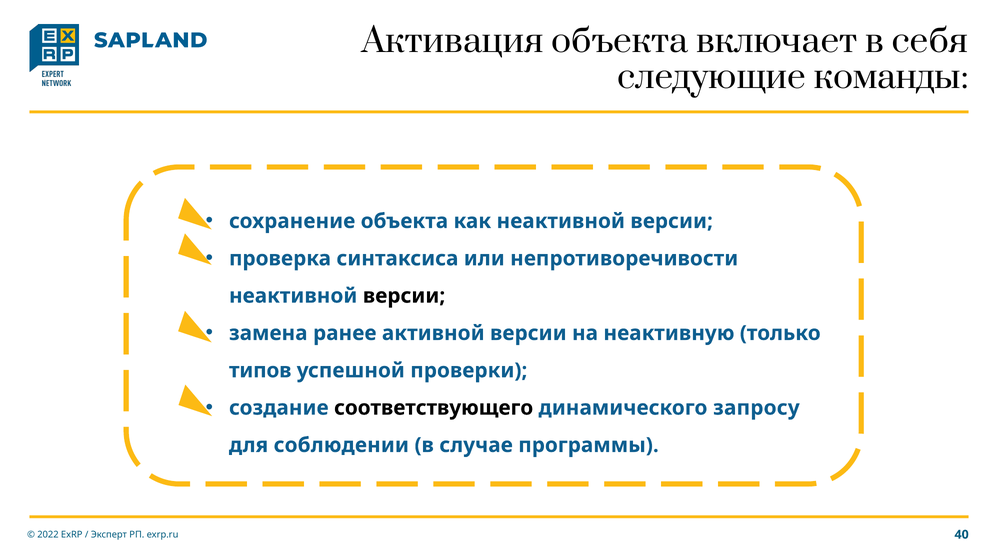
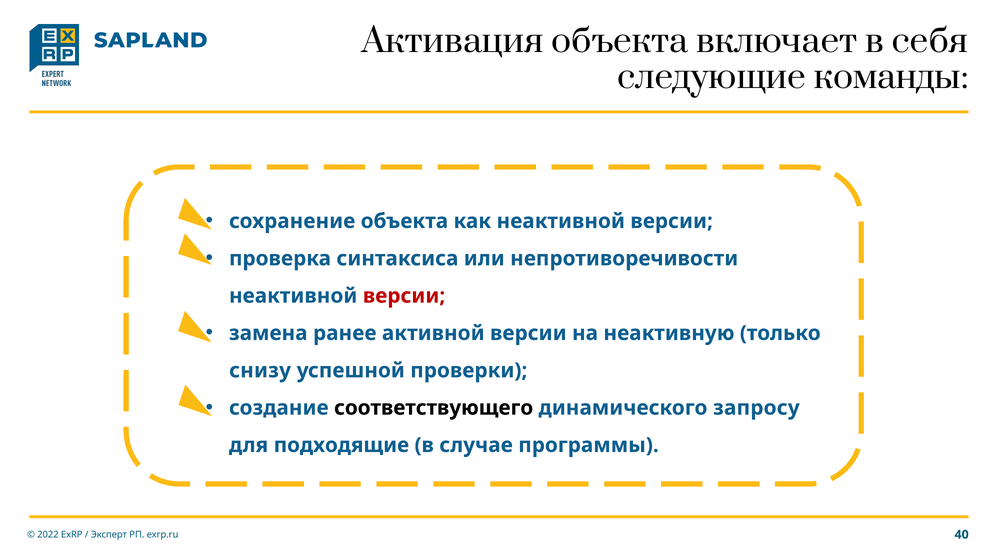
версии colour: black -> red (404, 296)
типов: типов -> снизу (260, 371)
соблюдении: соблюдении -> подходящие (341, 445)
